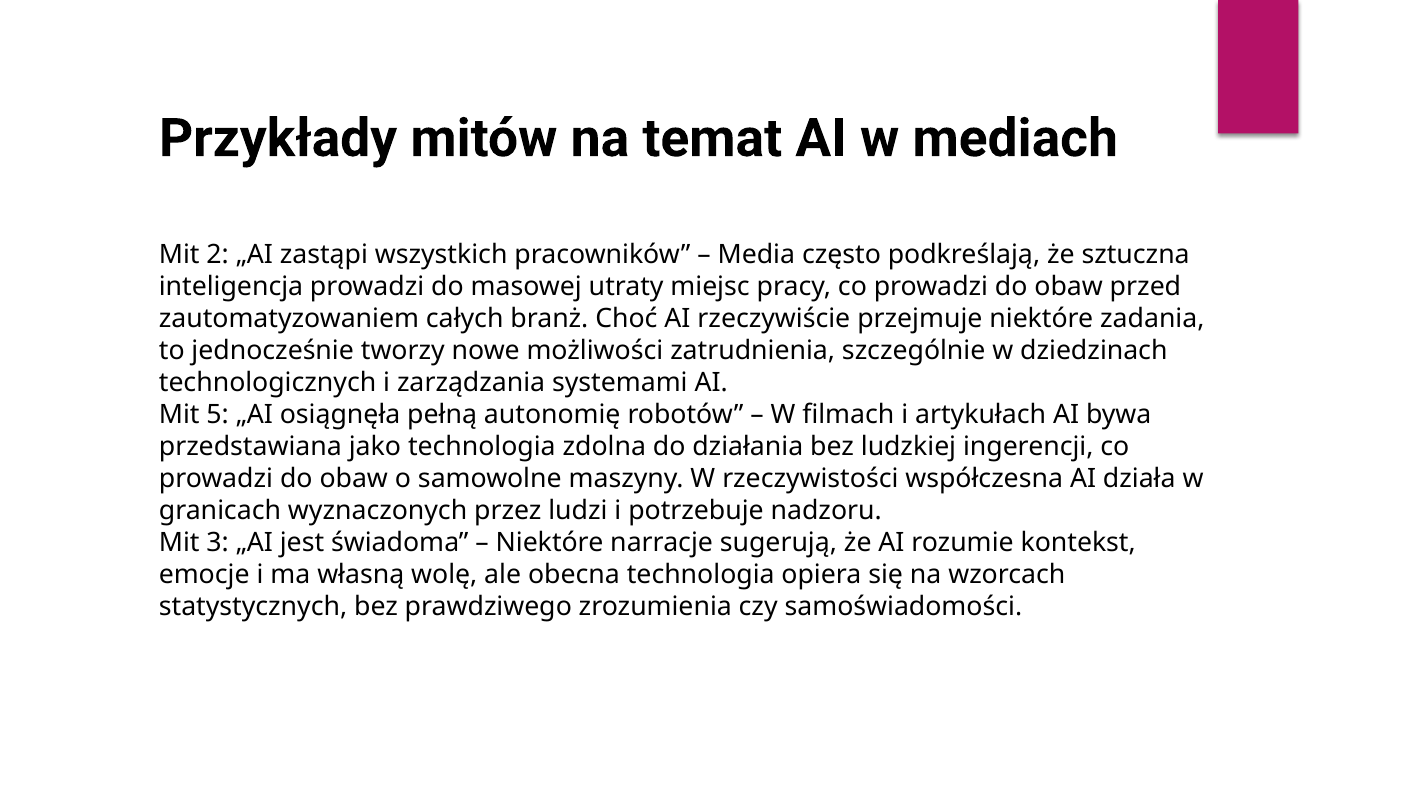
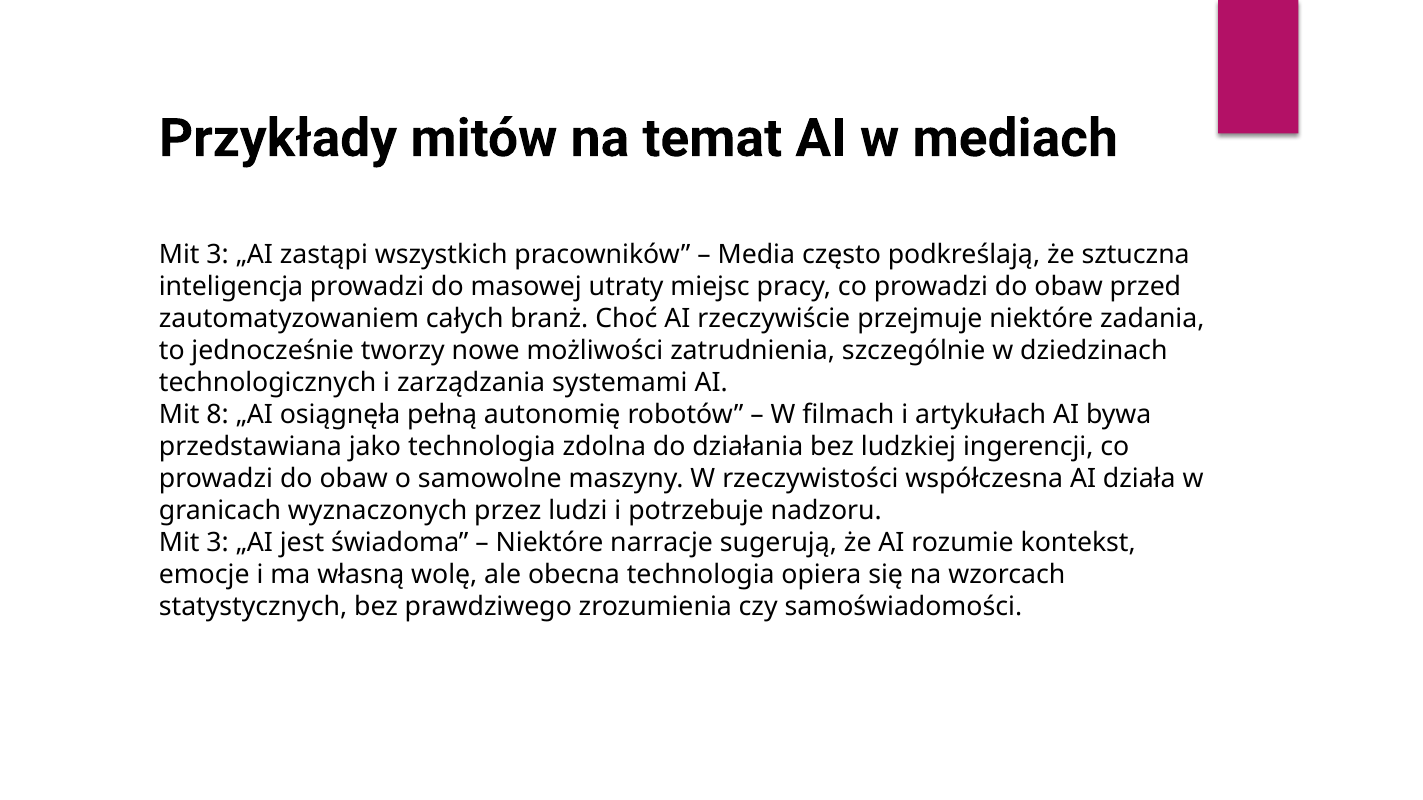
2: 2 -> 3 (218, 255)
5: 5 -> 8 (218, 415)
